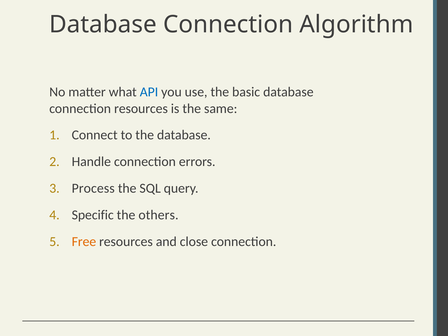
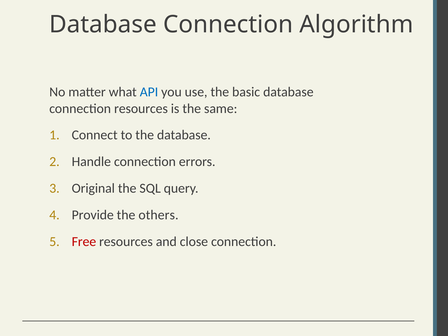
Process: Process -> Original (93, 188)
Specific: Specific -> Provide (93, 215)
Free colour: orange -> red (84, 242)
